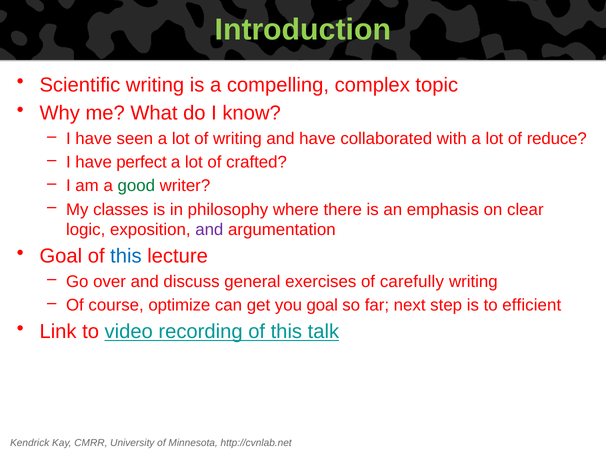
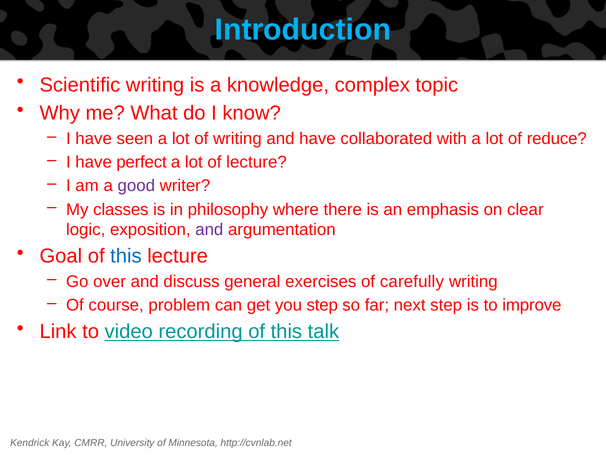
Introduction colour: light green -> light blue (303, 29)
compelling: compelling -> knowledge (278, 85)
of crafted: crafted -> lecture (256, 162)
good colour: green -> purple (136, 186)
optimize: optimize -> problem (179, 305)
you goal: goal -> step (322, 305)
efficient: efficient -> improve (532, 305)
